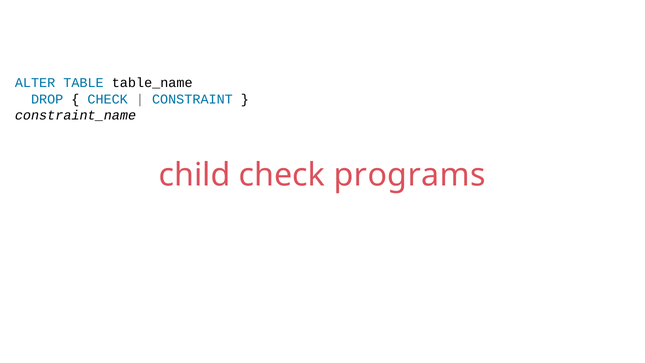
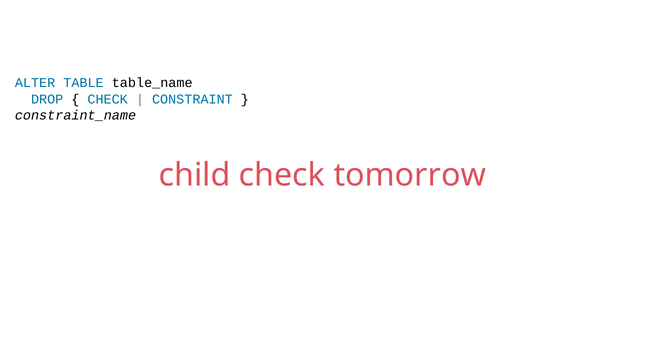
programs: programs -> tomorrow (410, 175)
